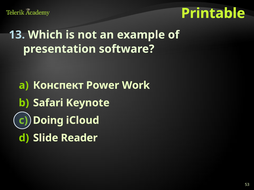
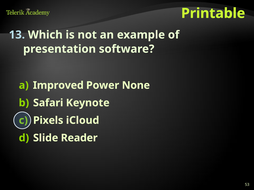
Конспект: Конспект -> Improved (58, 86)
Work: Work -> None (136, 86)
Doing: Doing -> Pixels (48, 121)
